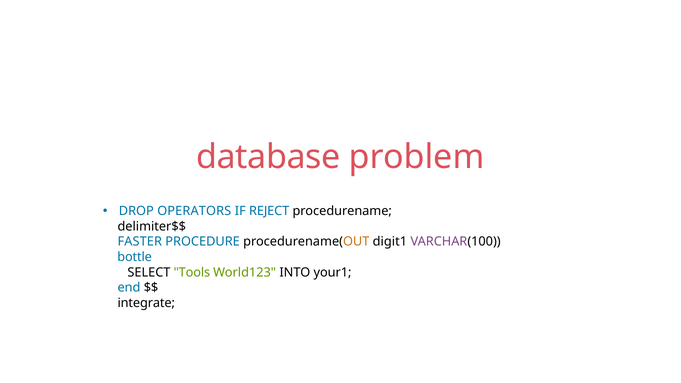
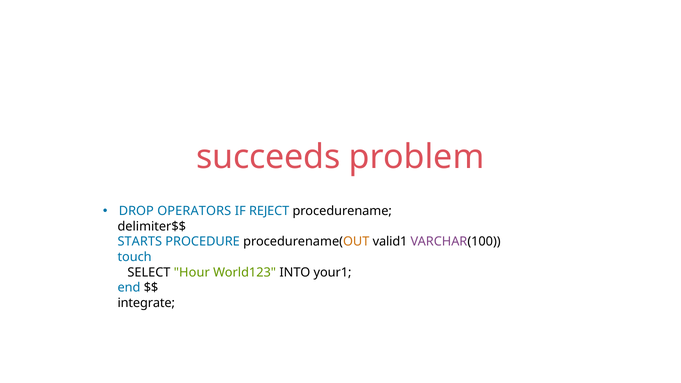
database: database -> succeeds (268, 157)
FASTER: FASTER -> STARTS (140, 242)
digit1: digit1 -> valid1 (390, 242)
bottle: bottle -> touch (135, 257)
Tools: Tools -> Hour (192, 272)
